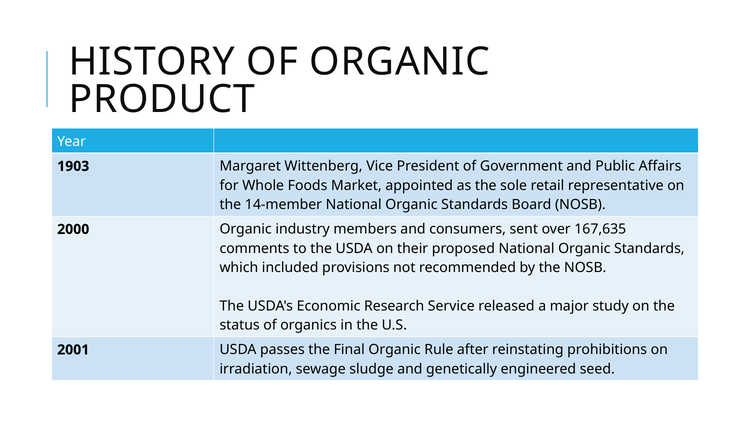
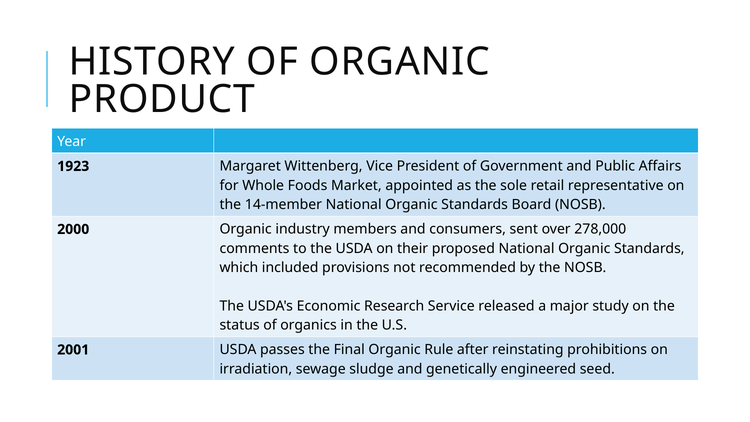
1903: 1903 -> 1923 (73, 166)
167,635: 167,635 -> 278,000 (600, 229)
